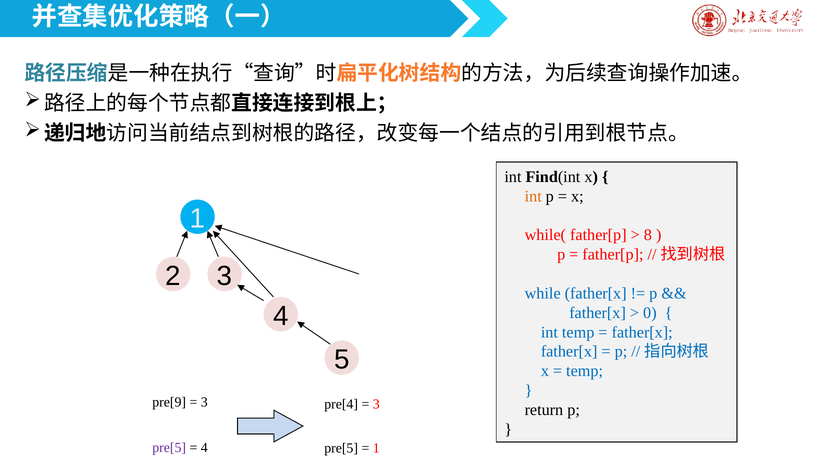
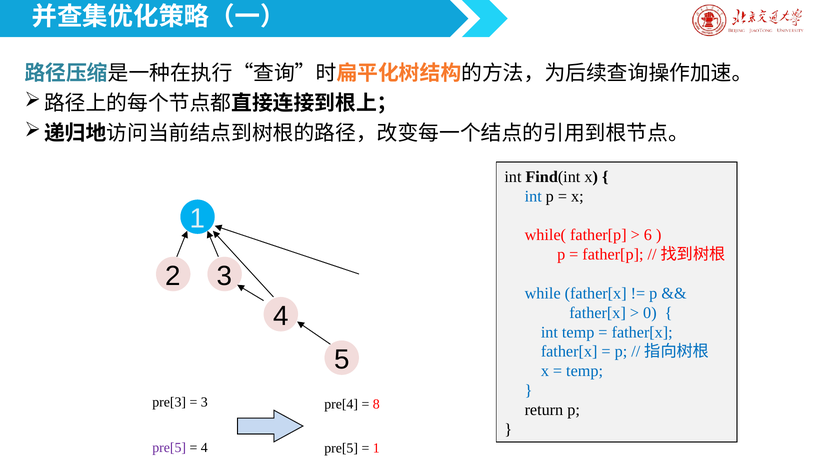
int colour: orange -> blue (533, 196)
8: 8 -> 6 (648, 235)
pre[9: pre[9 -> pre[3 (169, 402)
3: 3 -> 8 (376, 404)
